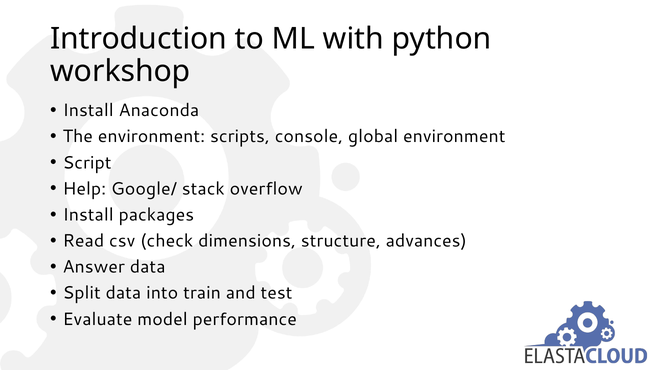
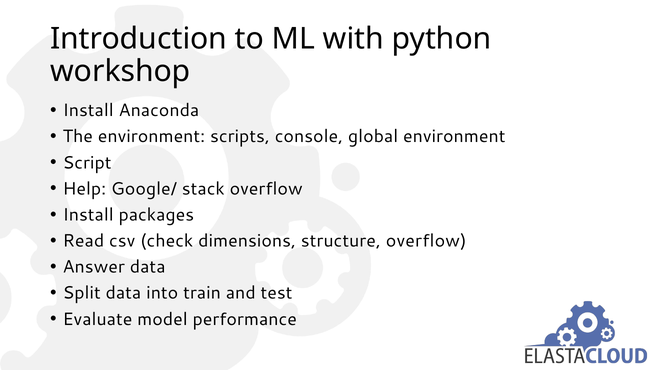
structure advances: advances -> overflow (426, 241)
